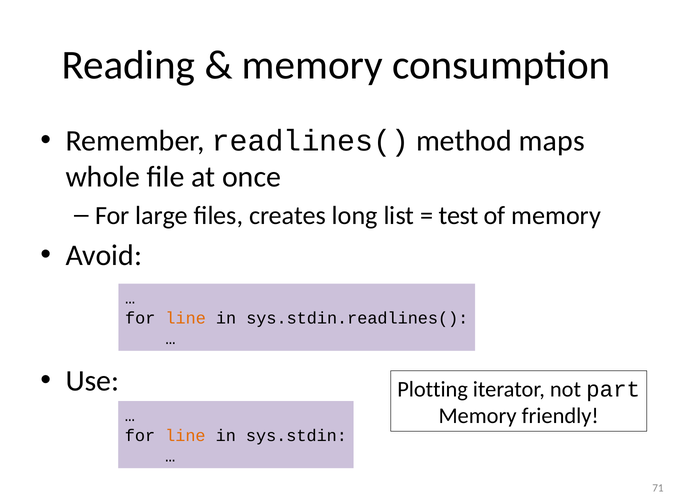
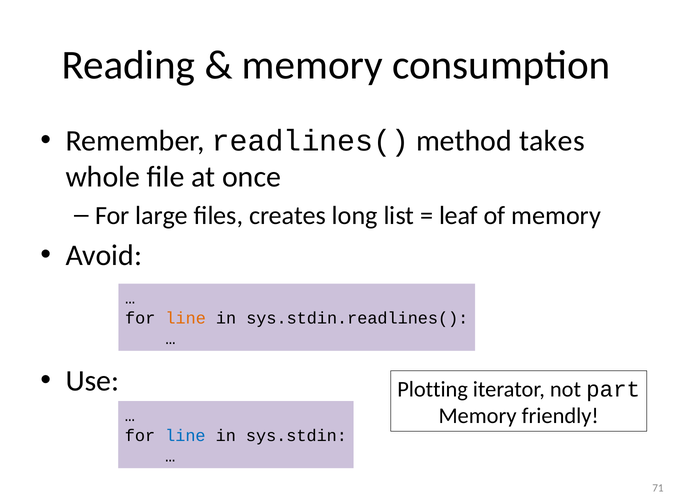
maps: maps -> takes (552, 141)
test: test -> leaf (458, 216)
line colour: orange -> blue (185, 436)
